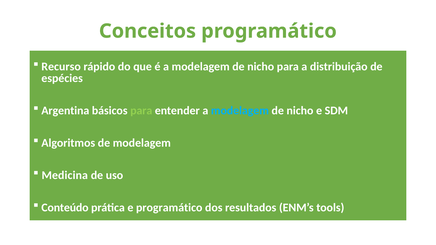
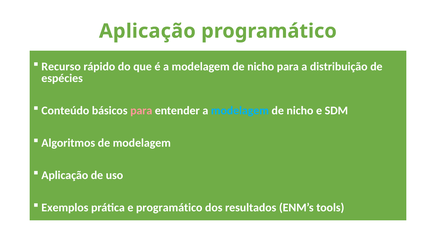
Conceitos: Conceitos -> Aplicação (147, 31)
Argentina: Argentina -> Conteúdo (65, 111)
para colour: light green -> pink (141, 111)
Medicina: Medicina -> Aplicação (65, 175)
Conteúdo: Conteúdo -> Exemplos (65, 208)
